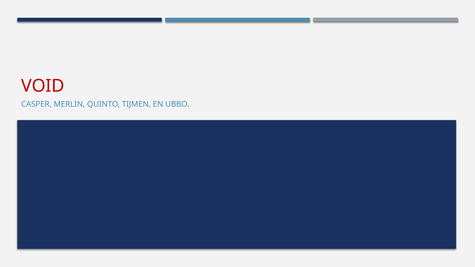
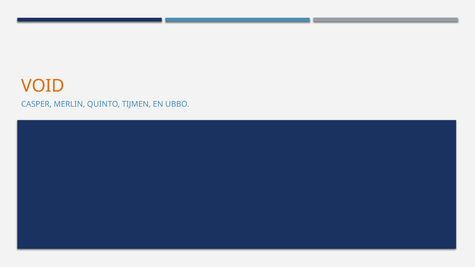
VOID colour: red -> orange (43, 86)
